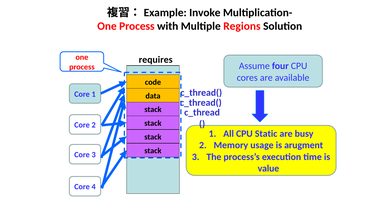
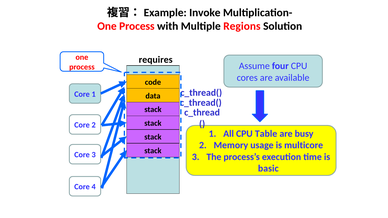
Static: Static -> Table (266, 134)
arugment: arugment -> multicore (304, 145)
value: value -> basic (268, 169)
